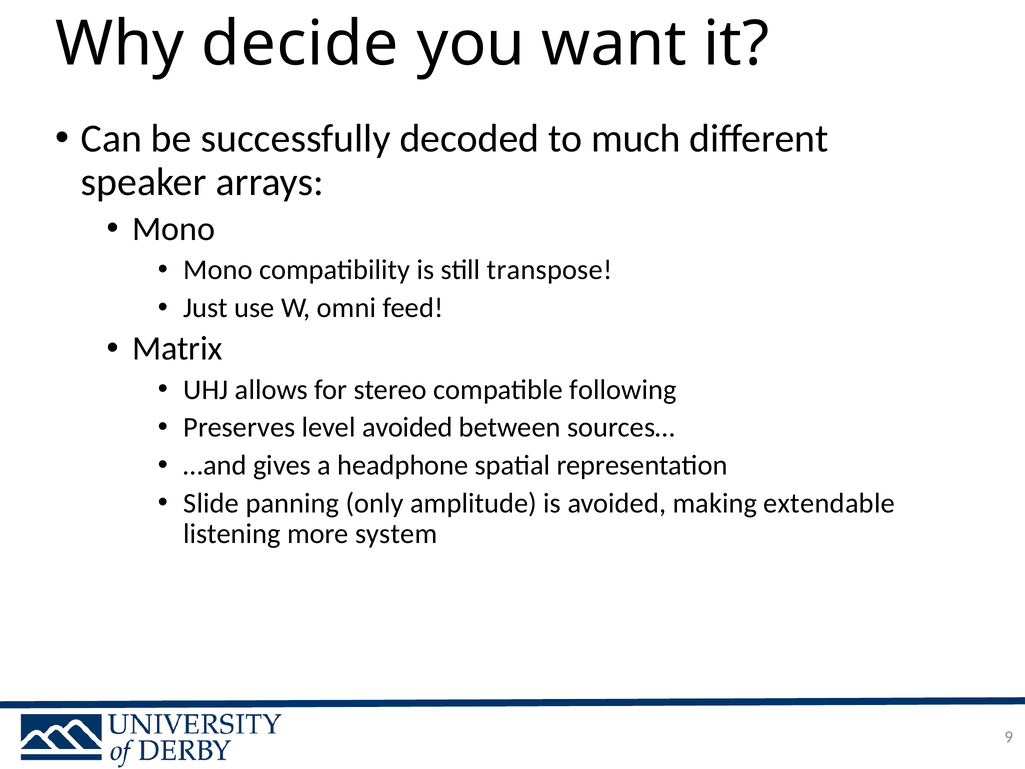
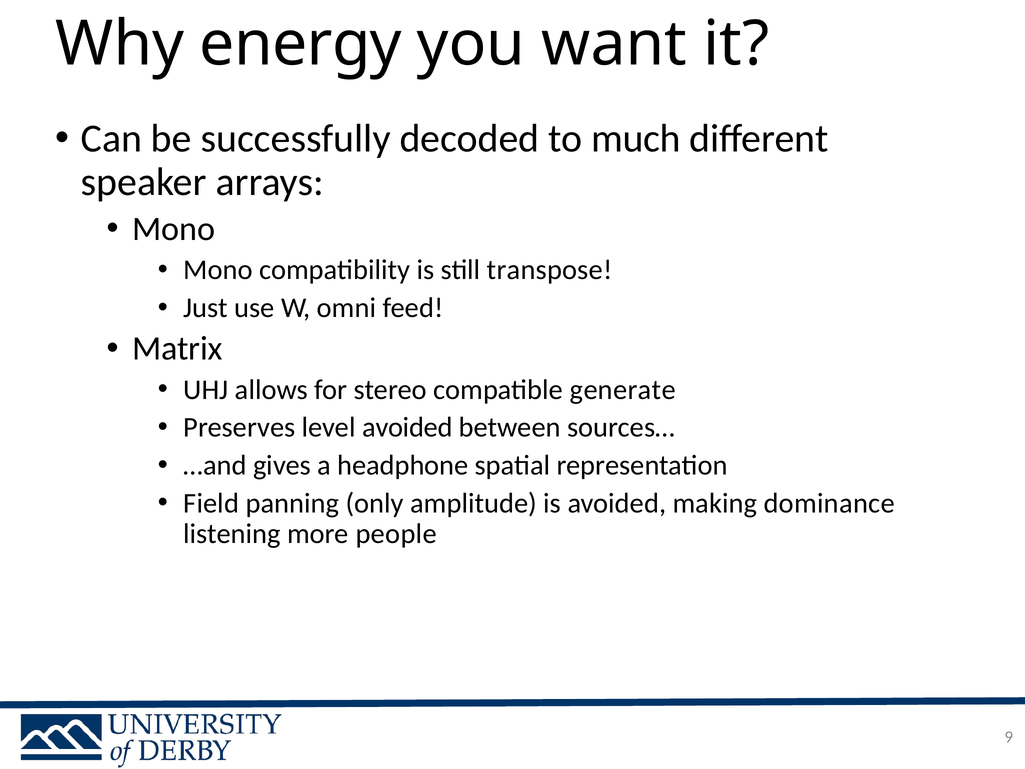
decide: decide -> energy (301, 44)
following: following -> generate (623, 390)
Slide: Slide -> Field (211, 503)
extendable: extendable -> dominance (829, 503)
system: system -> people (396, 534)
